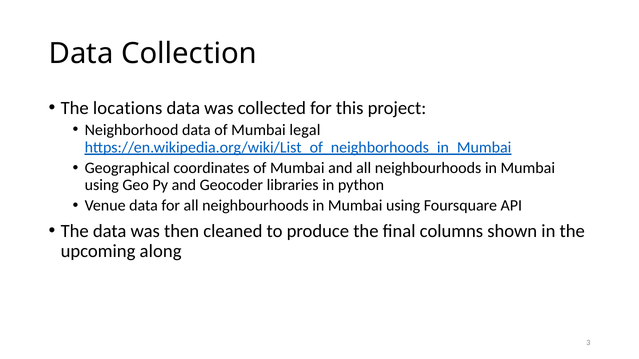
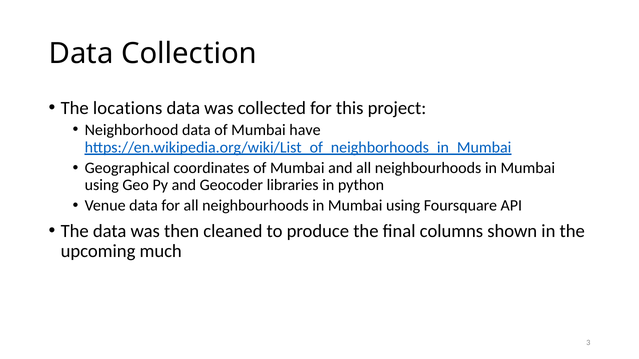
legal: legal -> have (305, 130)
along: along -> much (161, 251)
